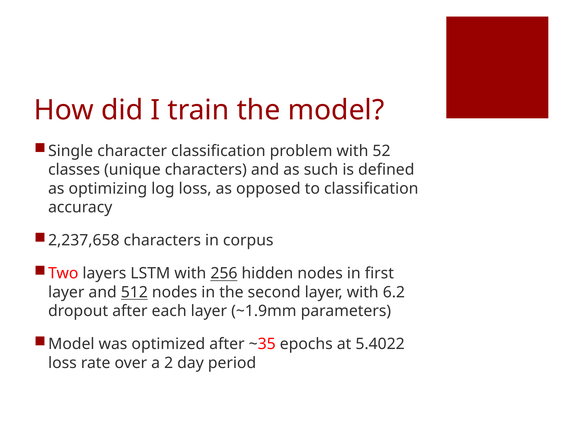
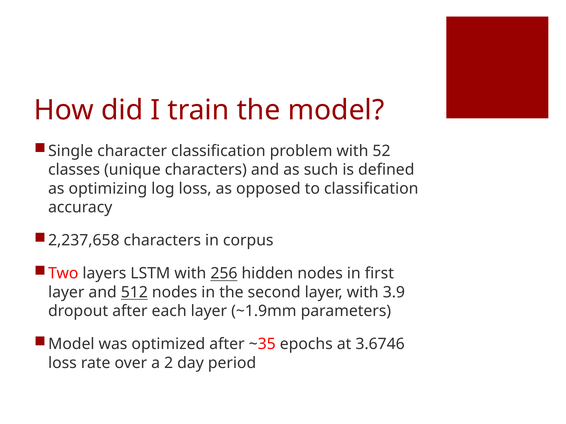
6.2: 6.2 -> 3.9 (394, 293)
5.4022: 5.4022 -> 3.6746 (380, 345)
